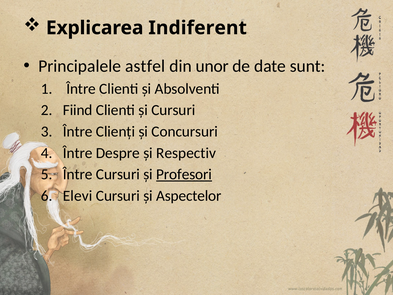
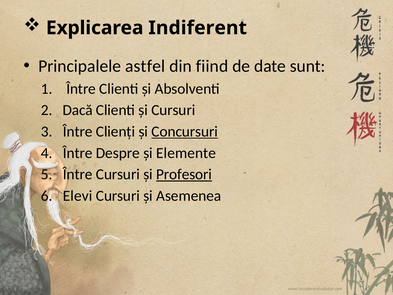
unor: unor -> fiind (212, 66)
Fiind: Fiind -> Dacă (78, 110)
Concursuri underline: none -> present (185, 131)
Respectiv: Respectiv -> Elemente (186, 153)
Aspectelor: Aspectelor -> Asemenea (189, 196)
